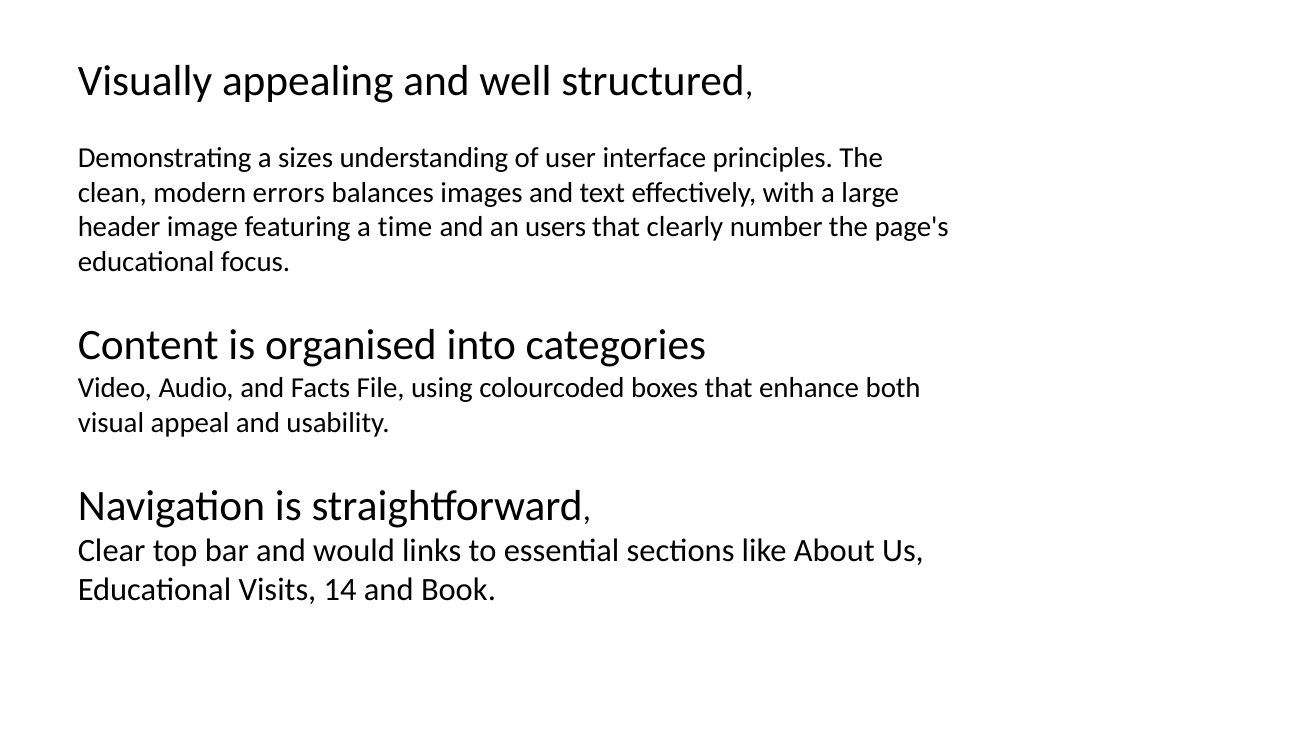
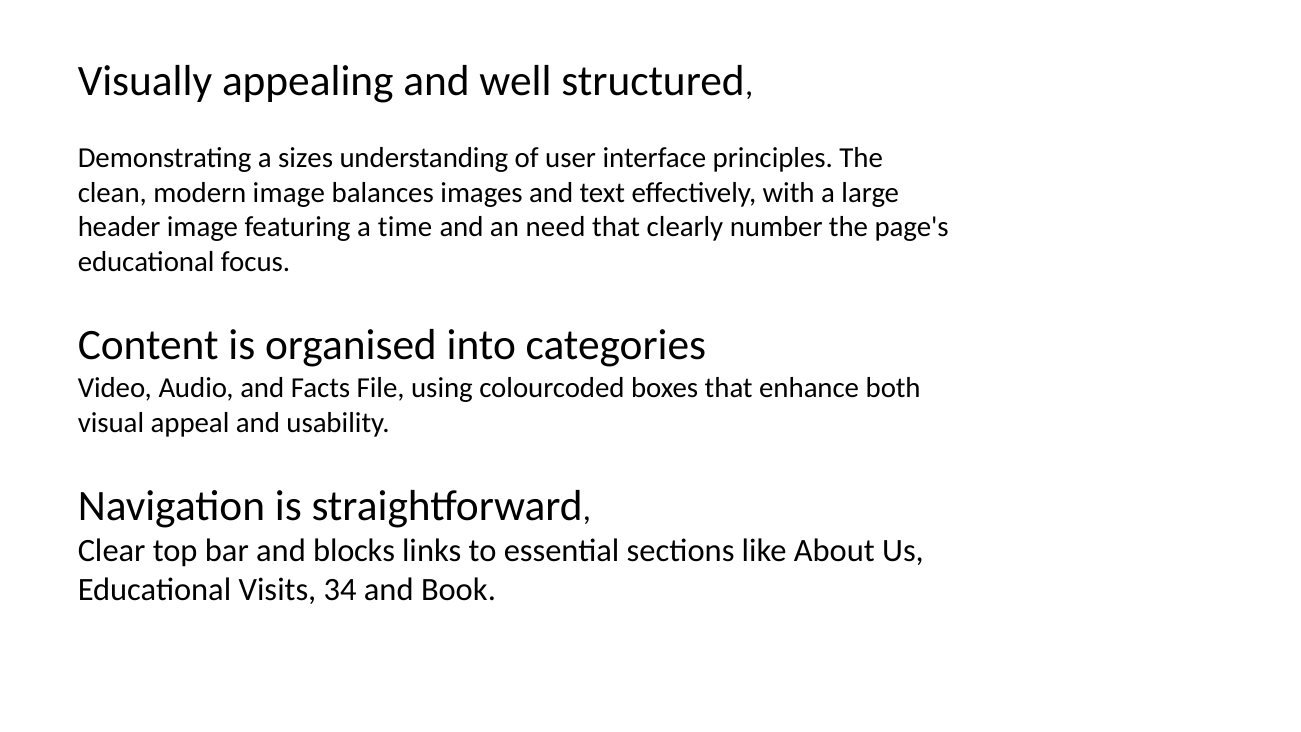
modern errors: errors -> image (289, 193)
users: users -> need (555, 227)
would: would -> blocks (354, 551)
14: 14 -> 34 (340, 590)
